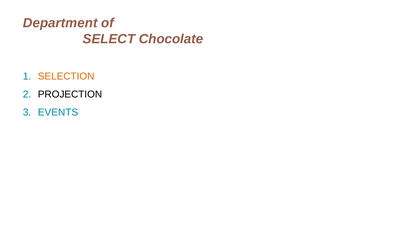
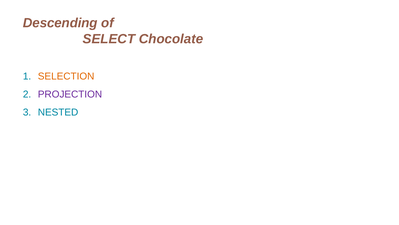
Department: Department -> Descending (60, 23)
PROJECTION colour: black -> purple (70, 94)
EVENTS: EVENTS -> NESTED (58, 112)
